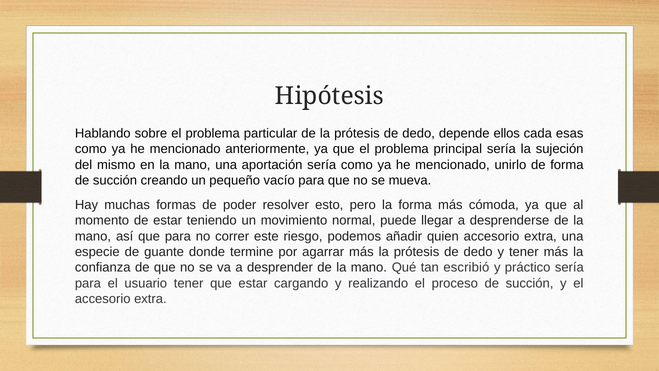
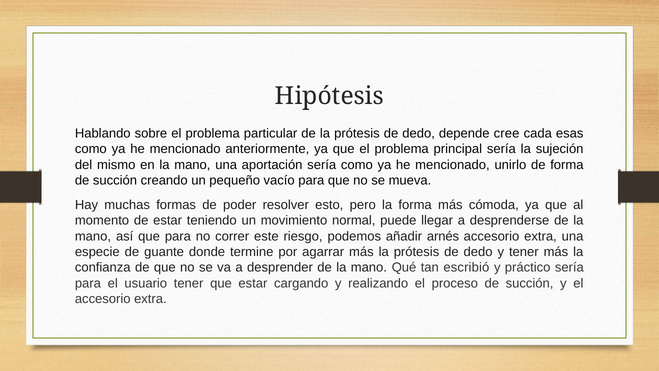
ellos: ellos -> cree (507, 133)
quien: quien -> arnés (443, 236)
